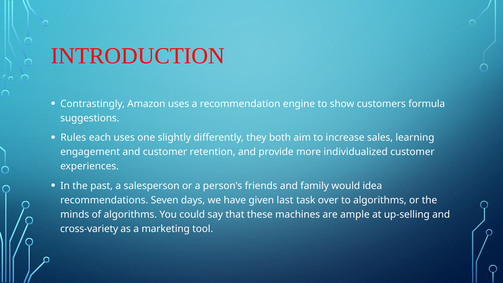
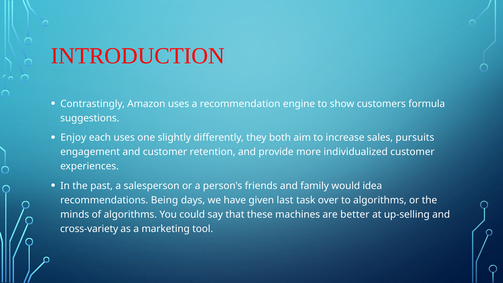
Rules: Rules -> Enjoy (73, 138)
learning: learning -> pursuits (415, 138)
Seven: Seven -> Being (165, 200)
ample: ample -> better (355, 214)
